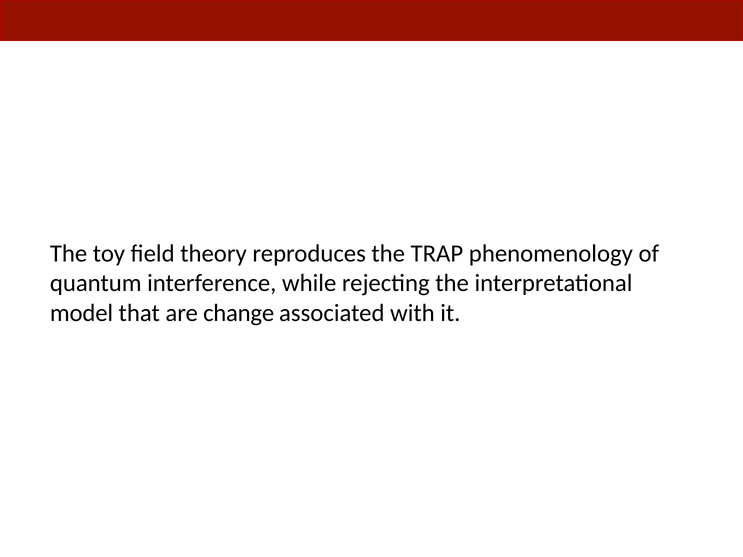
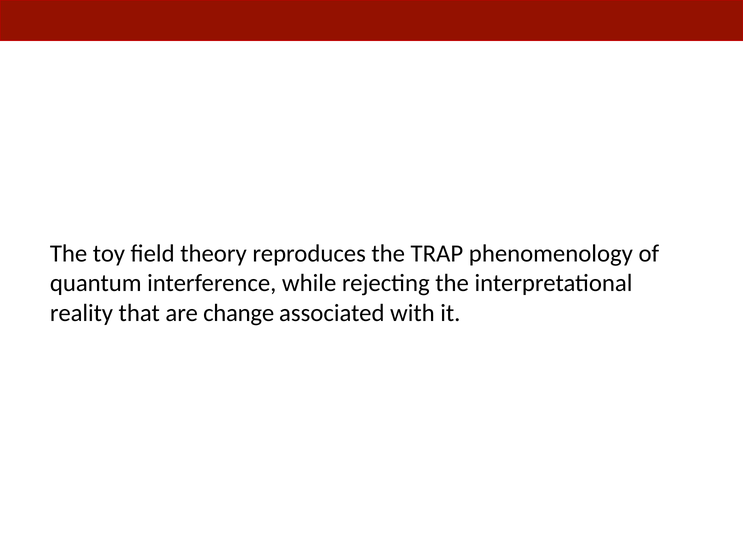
model: model -> reality (81, 313)
